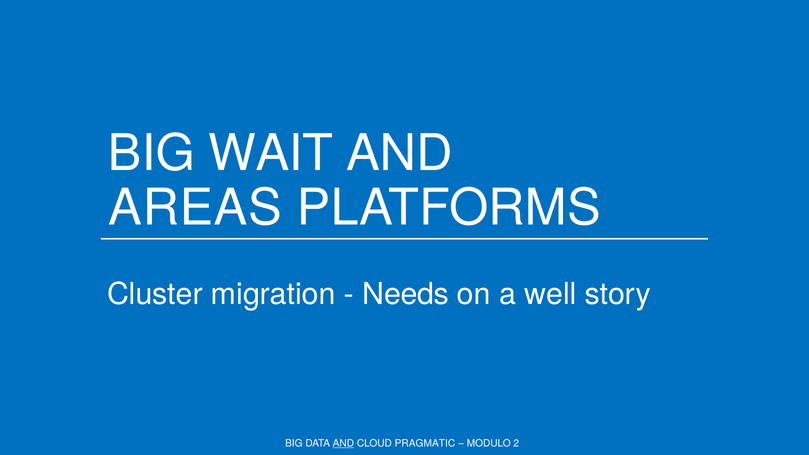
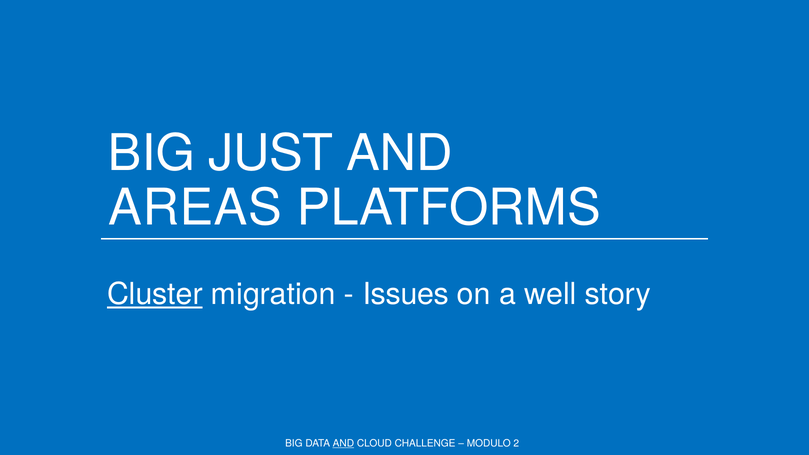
WAIT: WAIT -> JUST (271, 153)
Cluster underline: none -> present (155, 294)
Needs: Needs -> Issues (406, 294)
PRAGMATIC: PRAGMATIC -> CHALLENGE (425, 444)
